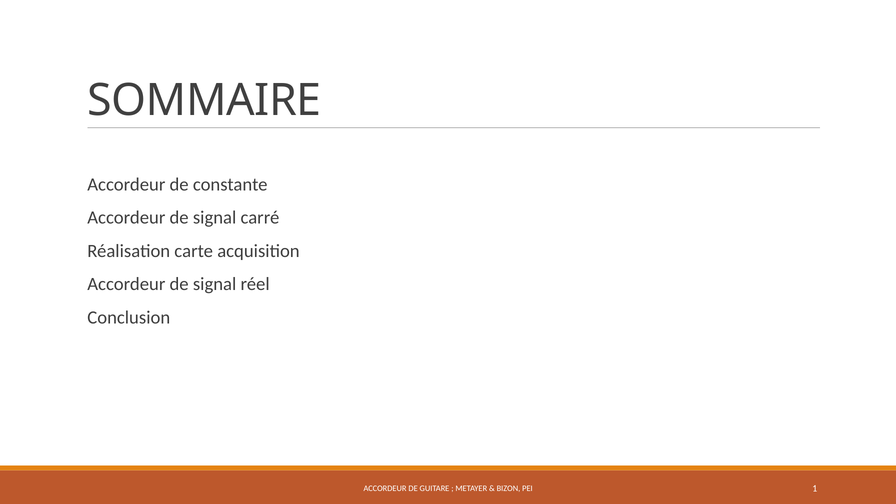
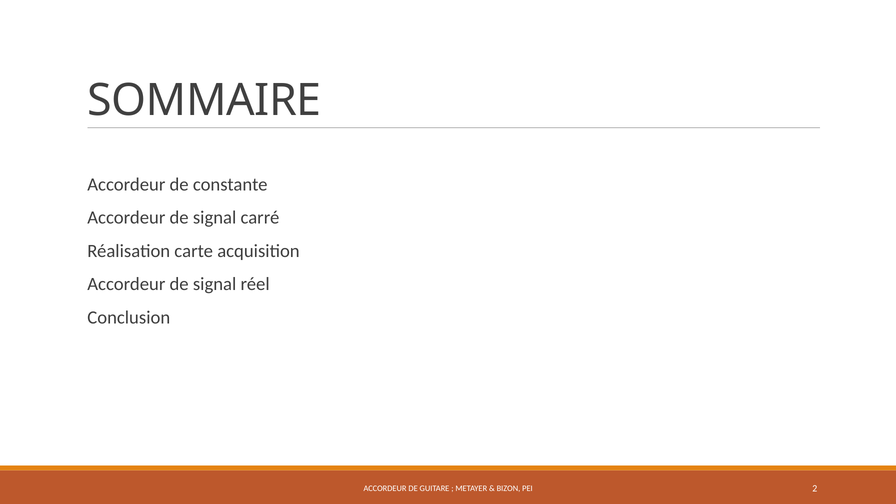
1: 1 -> 2 (815, 489)
